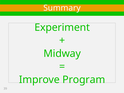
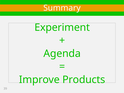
Midway: Midway -> Agenda (62, 54)
Program: Program -> Products (84, 80)
